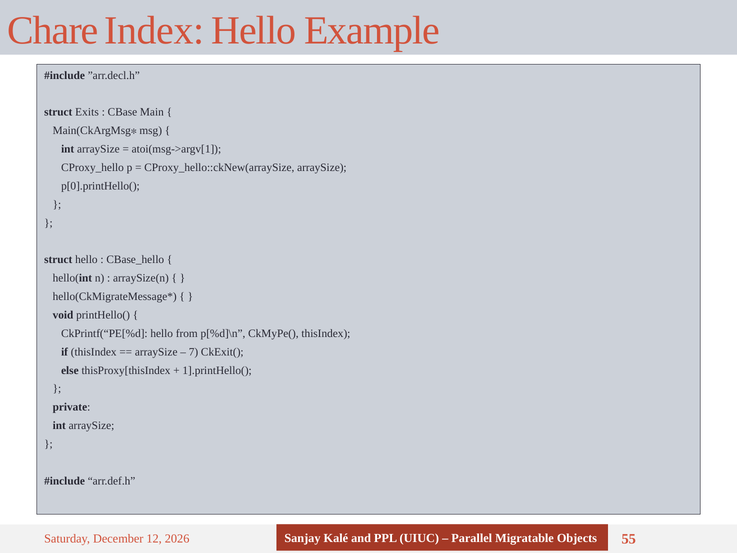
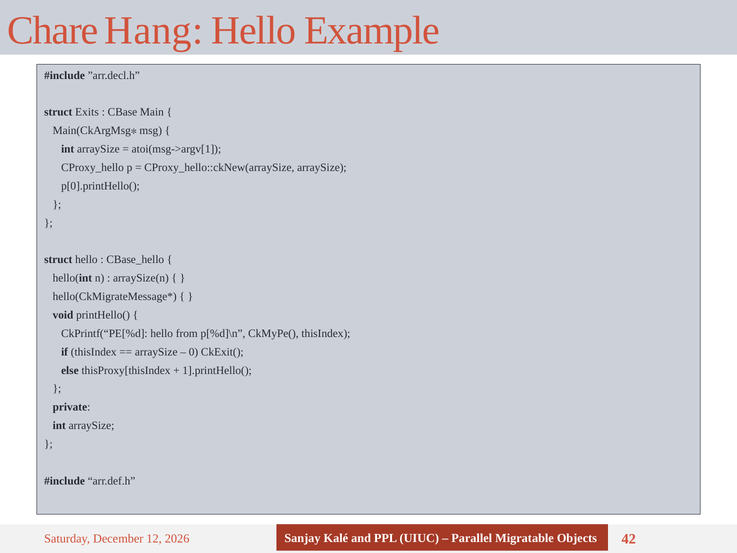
Index: Index -> Hang (154, 30)
7: 7 -> 0 (194, 352)
55: 55 -> 42 (629, 539)
